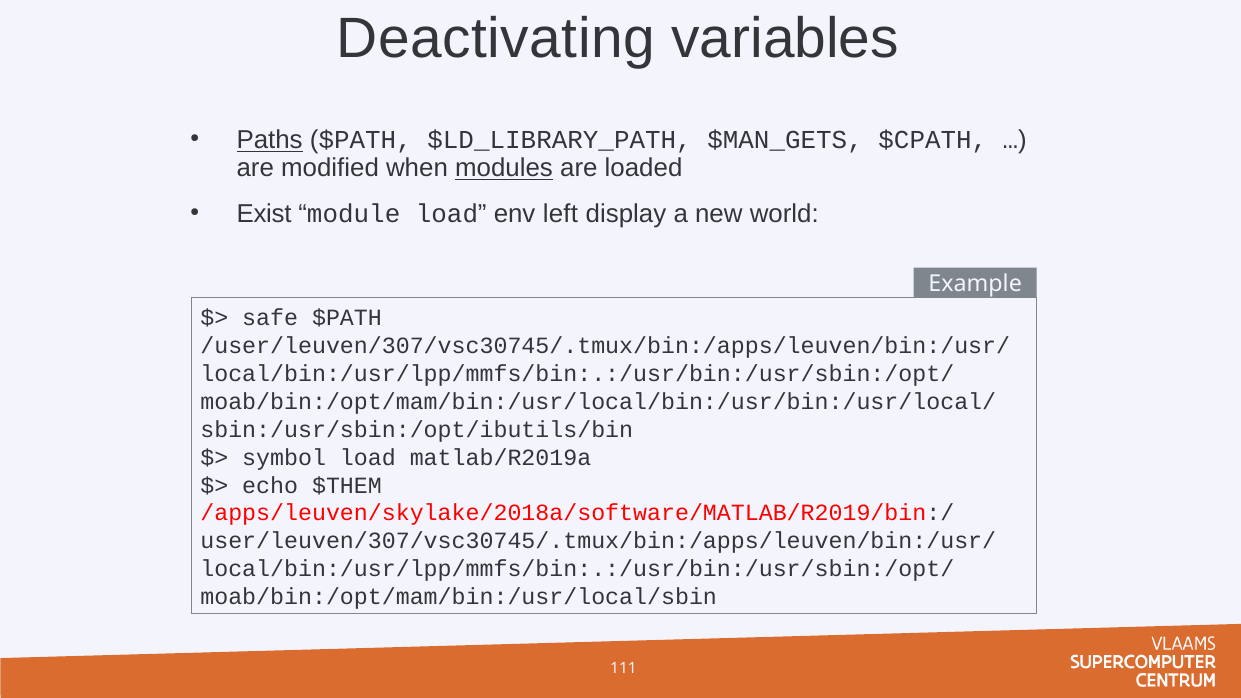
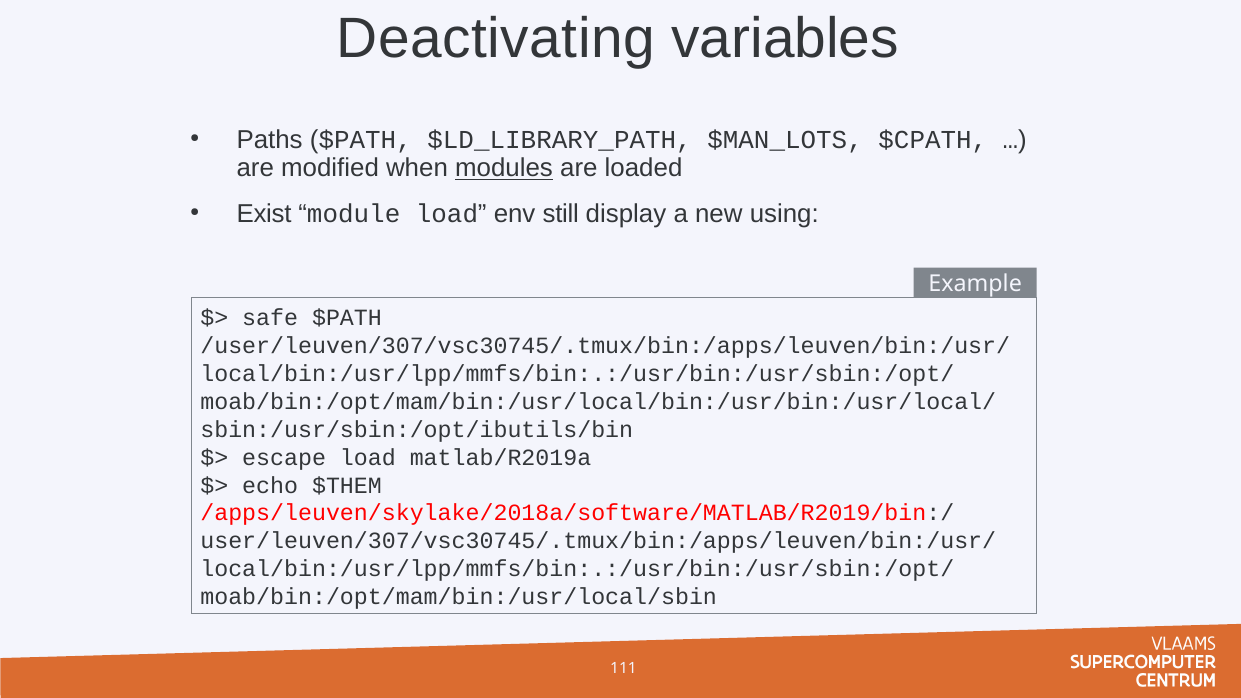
Paths underline: present -> none (270, 140)
$MAN_GETS: $MAN_GETS -> $MAN_LOTS (785, 140)
left: left -> still (561, 214)
world: world -> using (784, 214)
symbol: symbol -> escape (284, 457)
